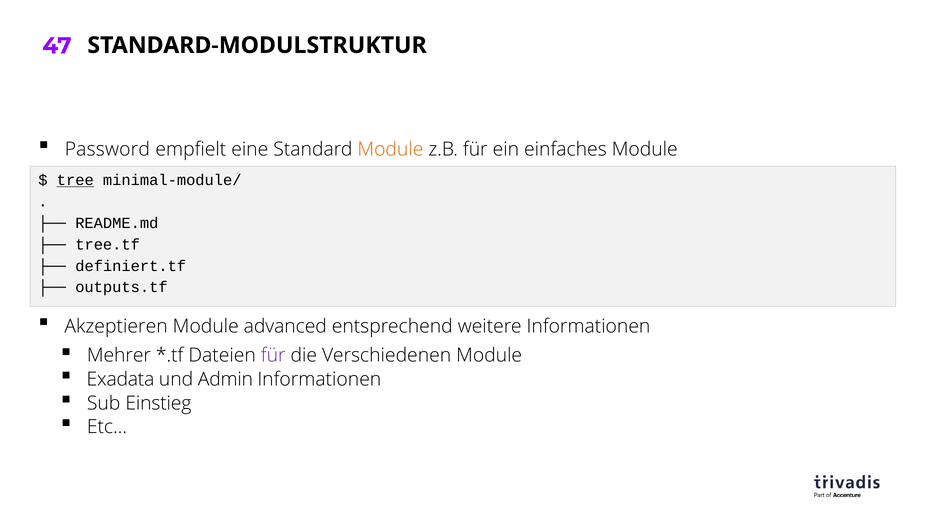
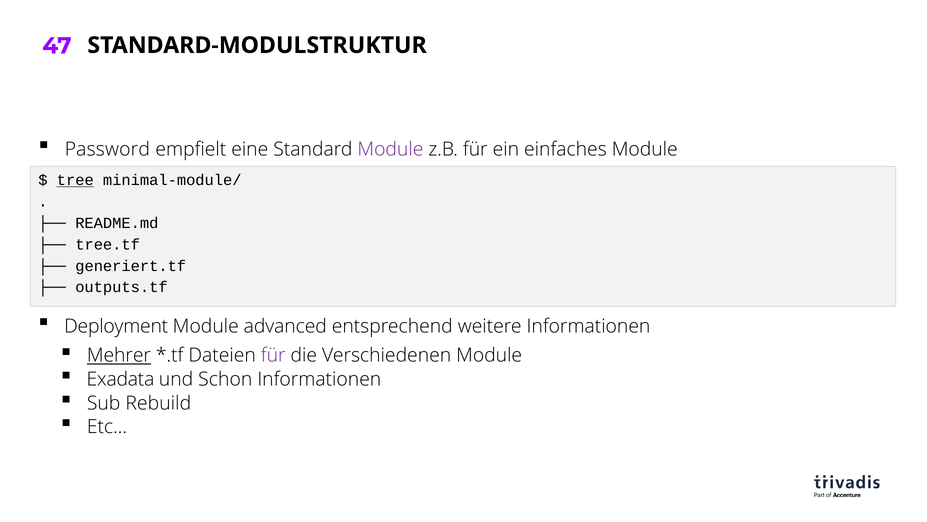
Module colour: orange -> purple (390, 149)
definiert.tf: definiert.tf -> generiert.tf (131, 266)
Akzeptieren: Akzeptieren -> Deployment (116, 326)
Mehrer underline: none -> present (119, 355)
Admin: Admin -> Schon (225, 379)
Einstieg: Einstieg -> Rebuild (158, 403)
